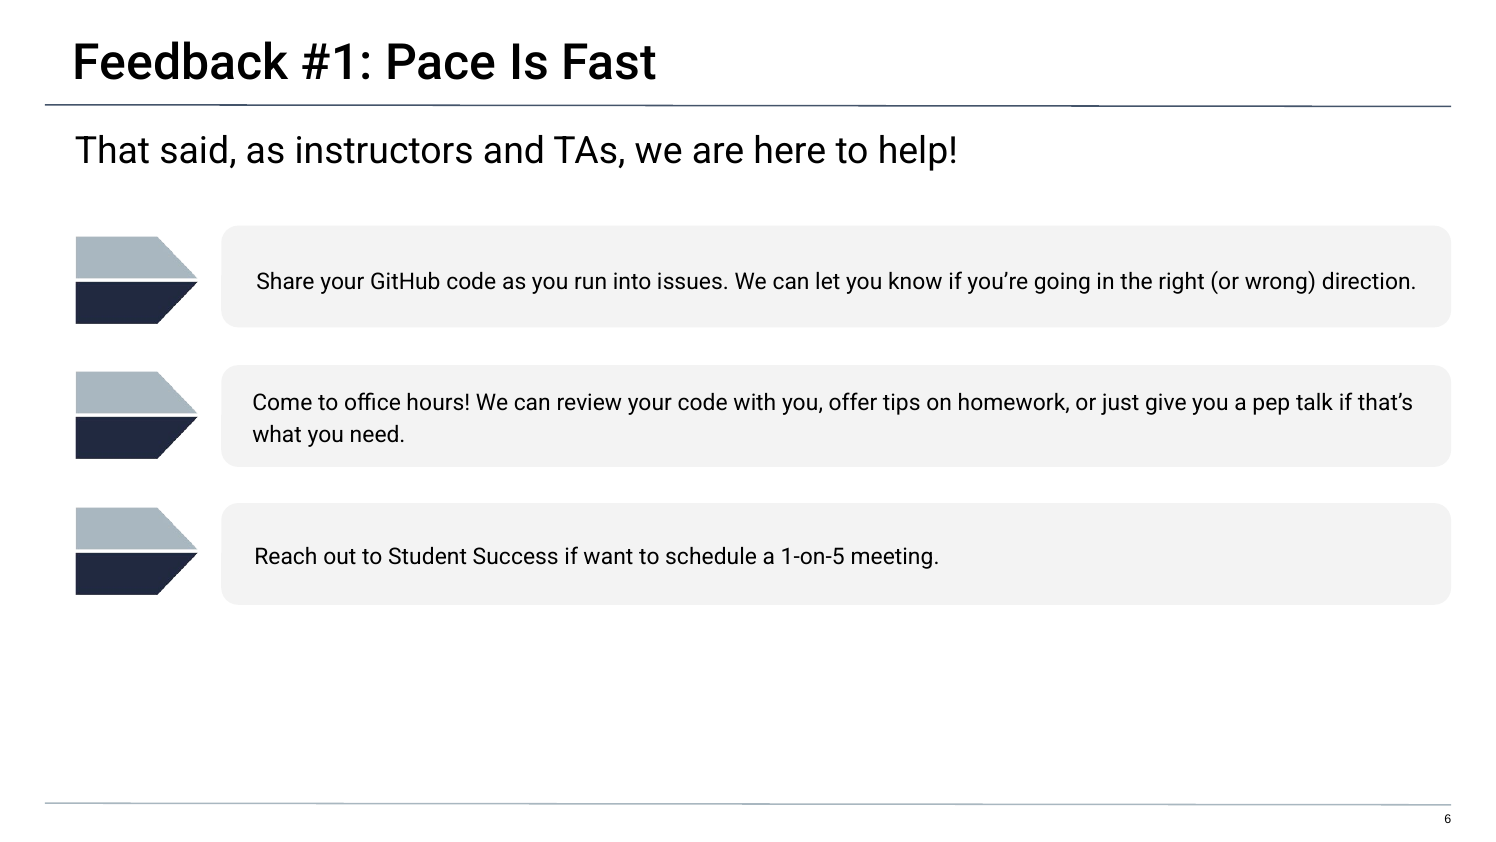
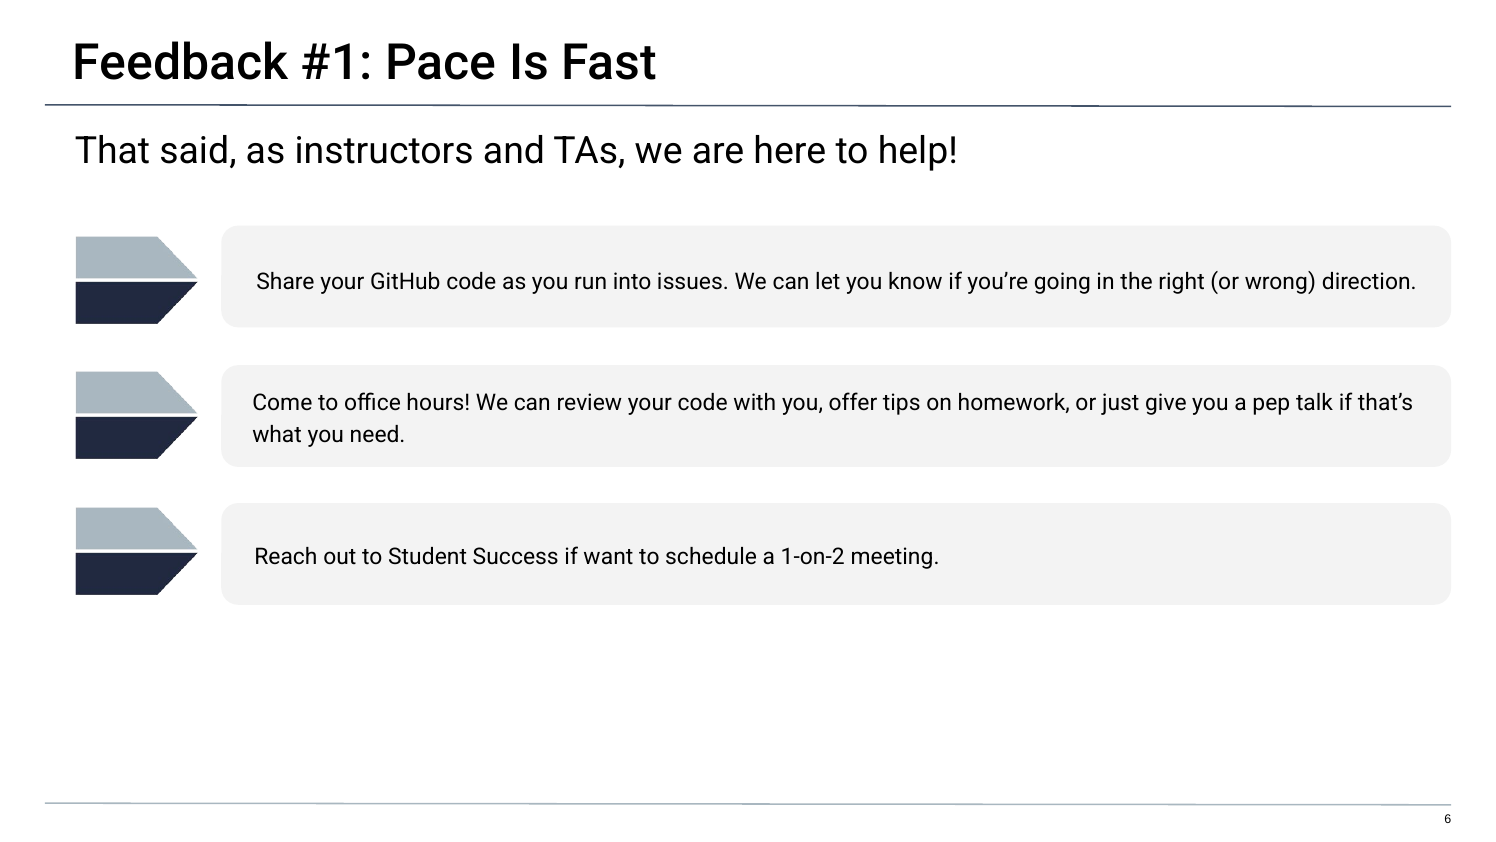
1-on-5: 1-on-5 -> 1-on-2 (813, 557)
